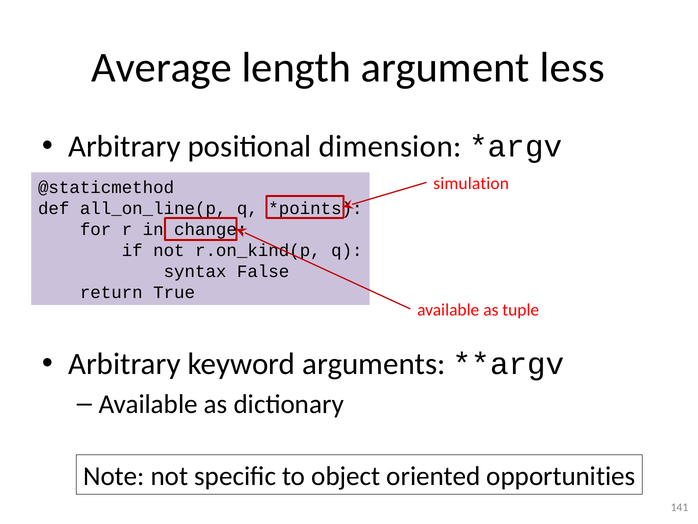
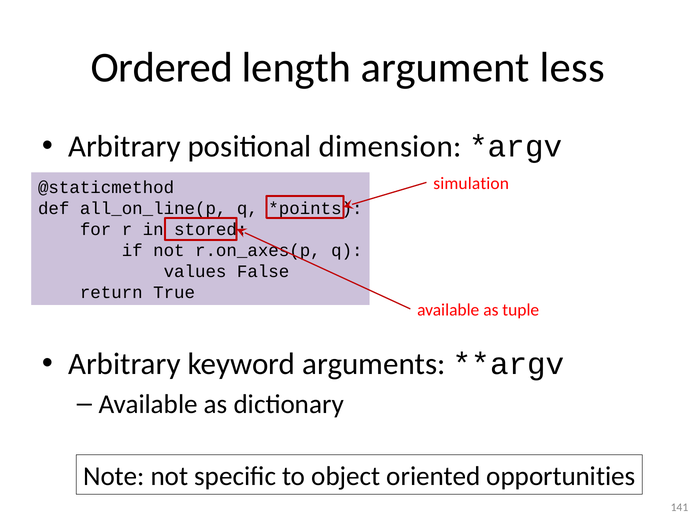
Average: Average -> Ordered (162, 68)
change: change -> stored (211, 229)
r.on_kind(p: r.on_kind(p -> r.on_axes(p (258, 250)
syntax: syntax -> values (195, 271)
